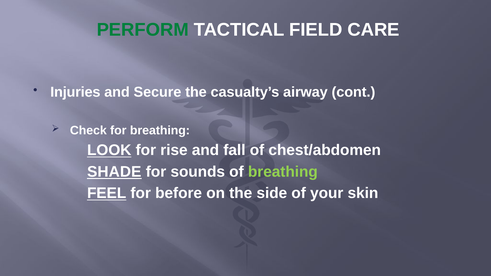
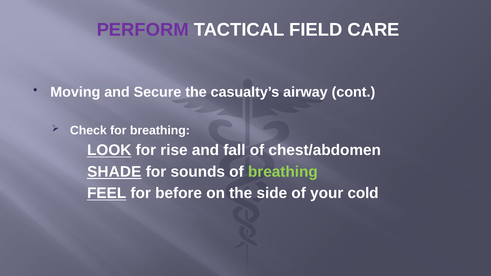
PERFORM colour: green -> purple (143, 30)
Injuries: Injuries -> Moving (75, 92)
skin: skin -> cold (363, 193)
